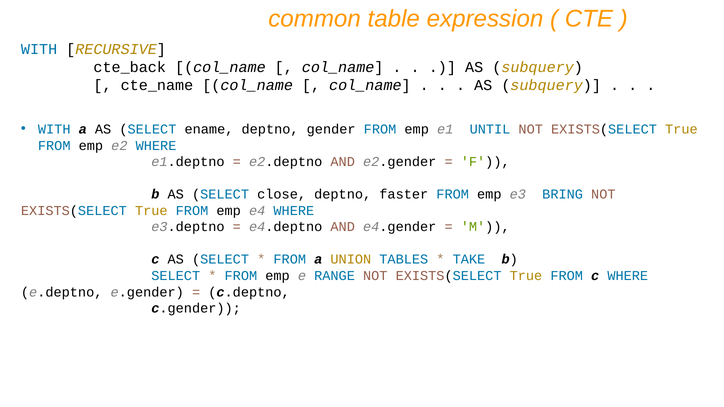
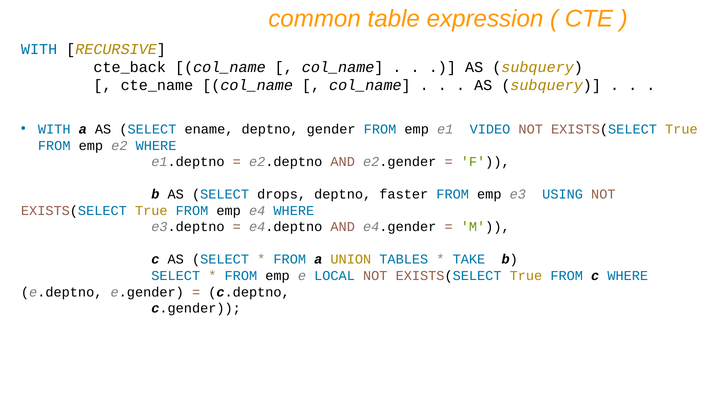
UNTIL: UNTIL -> VIDEO (490, 129)
close: close -> drops (282, 194)
BRING: BRING -> USING (563, 194)
RANGE: RANGE -> LOCAL (335, 276)
